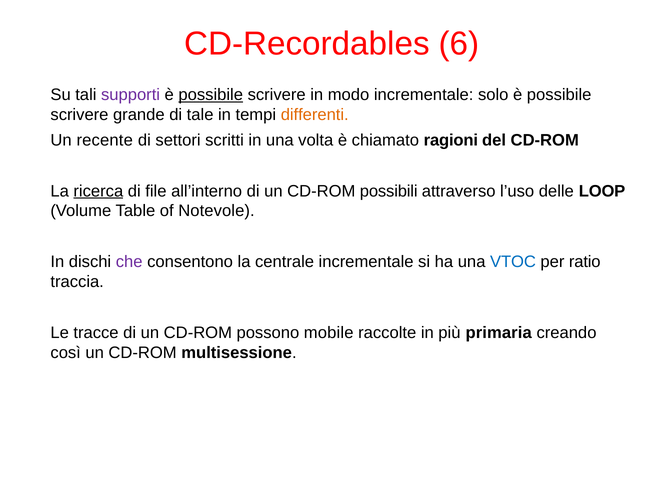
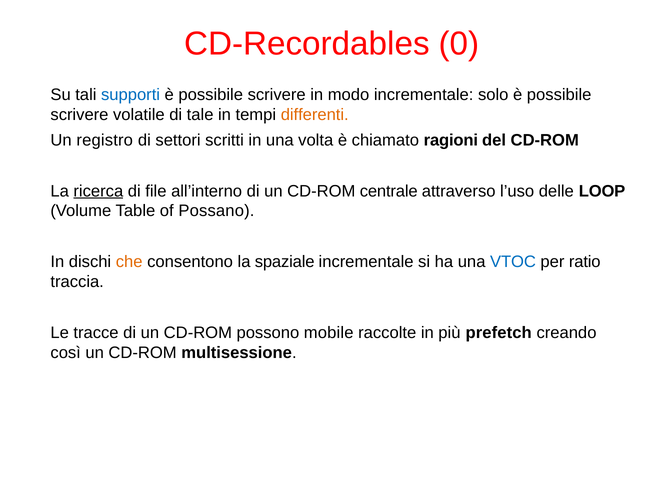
6: 6 -> 0 (459, 44)
supporti colour: purple -> blue (131, 95)
possibile underline: present -> none (211, 95)
grande: grande -> volatile (139, 115)
recente: recente -> registro (105, 140)
possibili: possibili -> centrale (389, 191)
Notevole: Notevole -> Possano (216, 211)
che colour: purple -> orange (129, 262)
centrale: centrale -> spaziale (285, 262)
primaria: primaria -> prefetch (499, 333)
